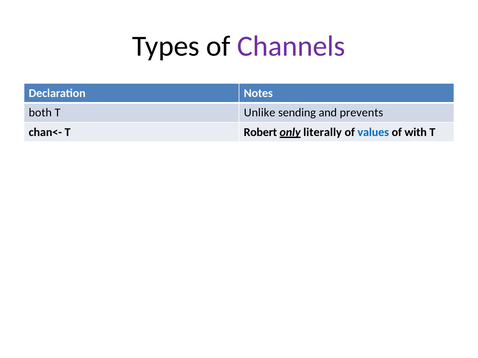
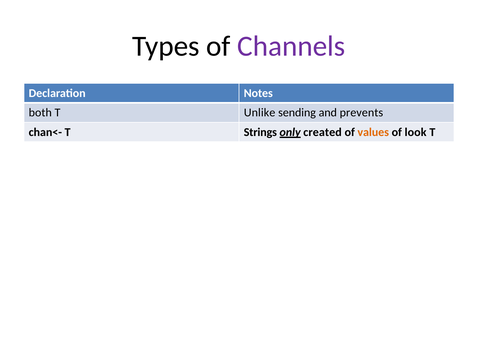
Robert: Robert -> Strings (260, 132)
literally: literally -> created (323, 132)
values colour: blue -> orange (373, 132)
with: with -> look (416, 132)
